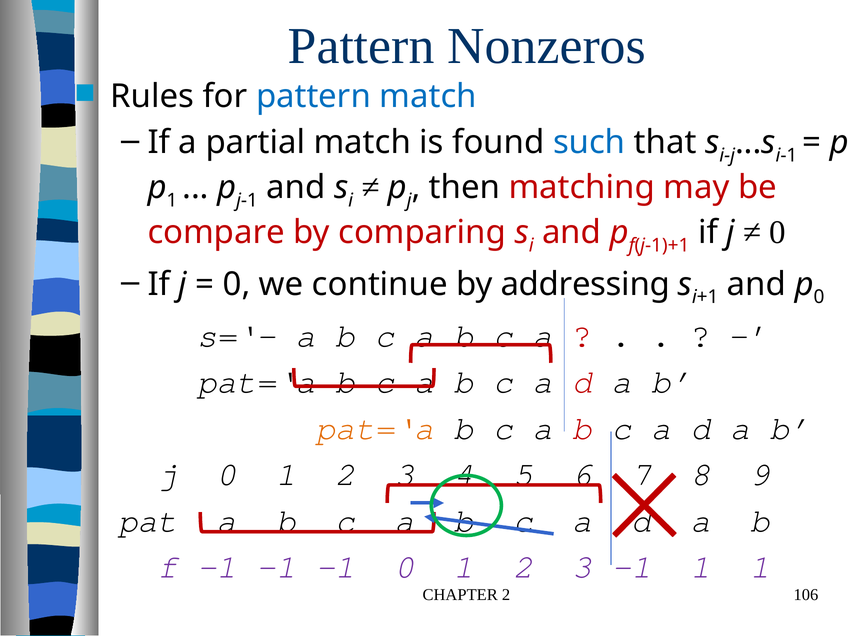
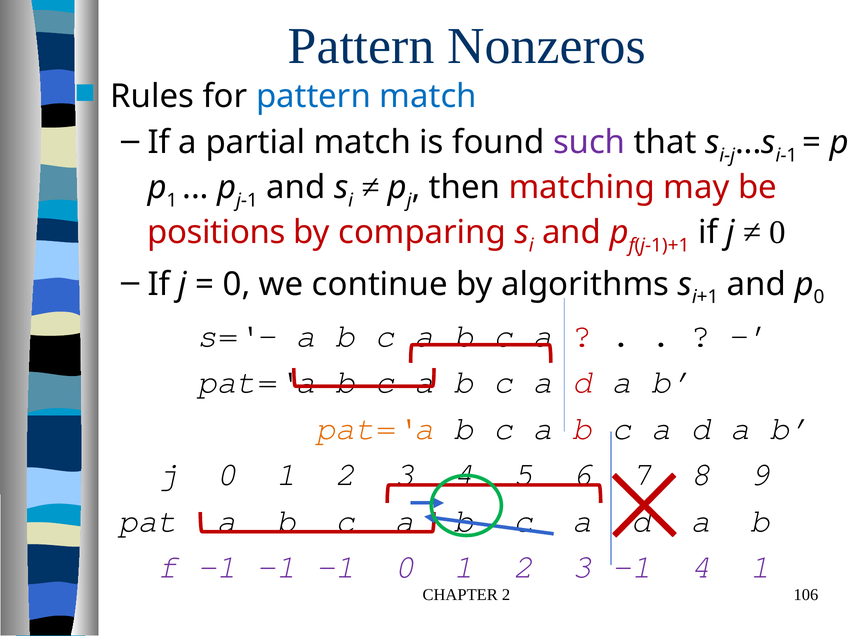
such colour: blue -> purple (589, 142)
compare: compare -> positions (216, 233)
addressing: addressing -> algorithms (585, 284)
-1 1: 1 -> 4 (701, 567)
